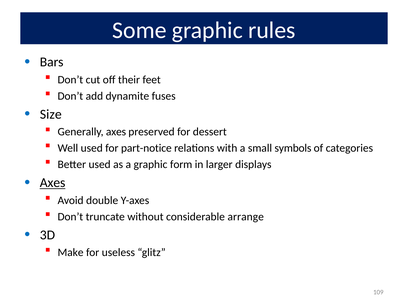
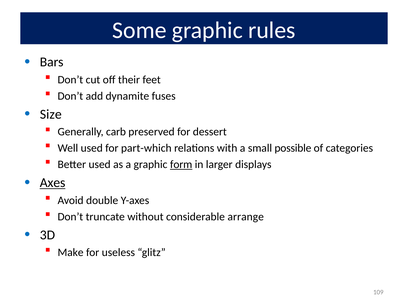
Generally axes: axes -> carb (116, 132)
part-notice: part-notice -> part-which (146, 148)
symbols: symbols -> possible (293, 148)
form underline: none -> present (181, 164)
